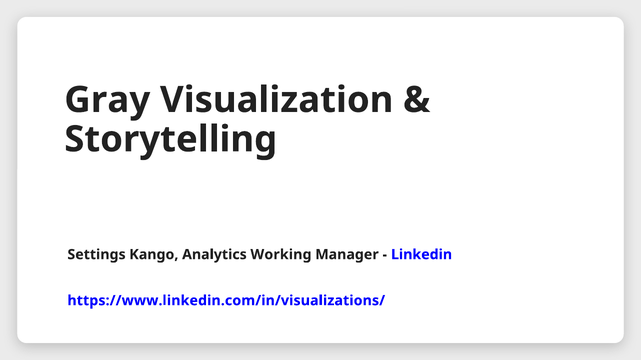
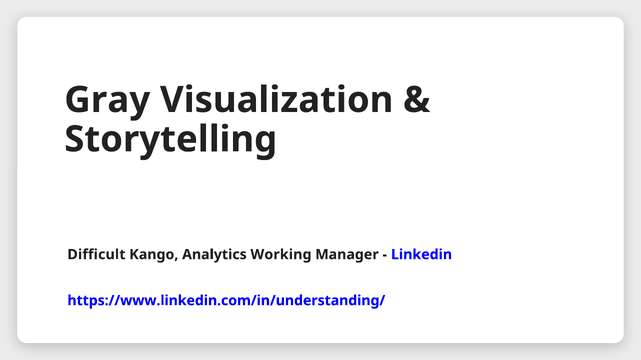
Settings: Settings -> Difficult (96, 255)
https://www.linkedin.com/in/visualizations/: https://www.linkedin.com/in/visualizations/ -> https://www.linkedin.com/in/understanding/ (226, 301)
